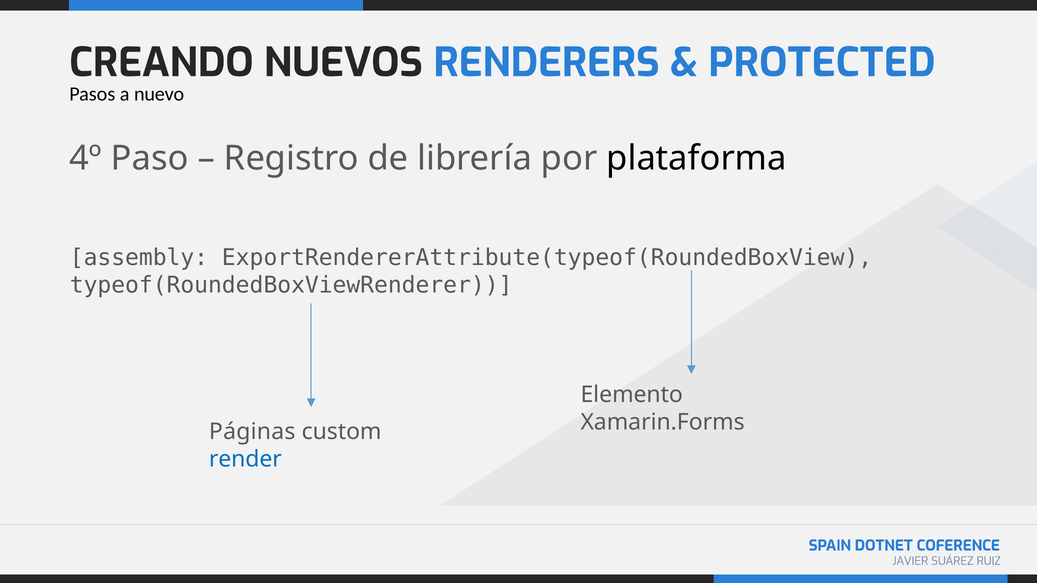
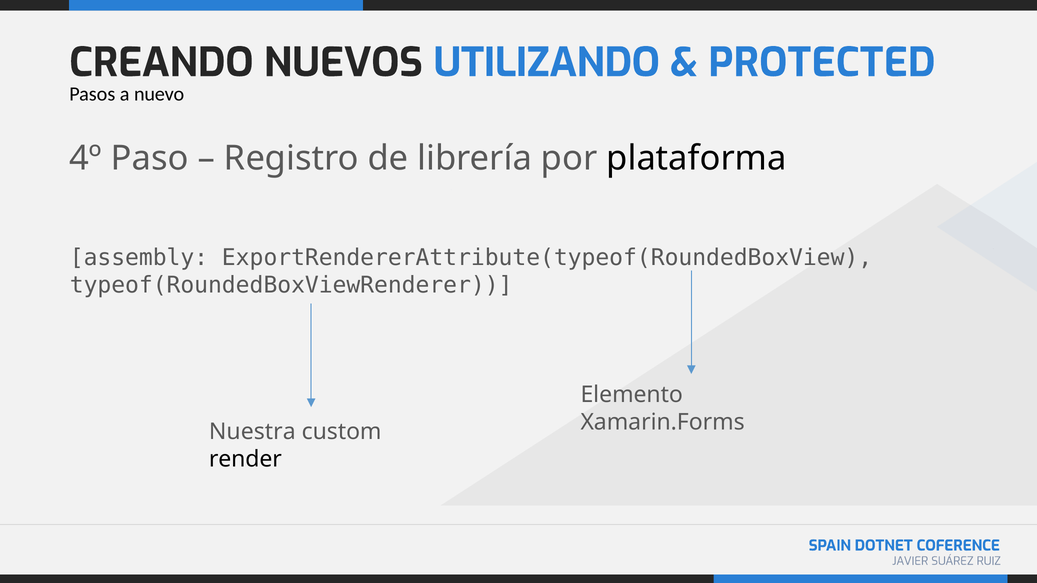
RENDERERS: RENDERERS -> UTILIZANDO (547, 63)
Páginas: Páginas -> Nuestra (252, 432)
render colour: blue -> black (245, 460)
